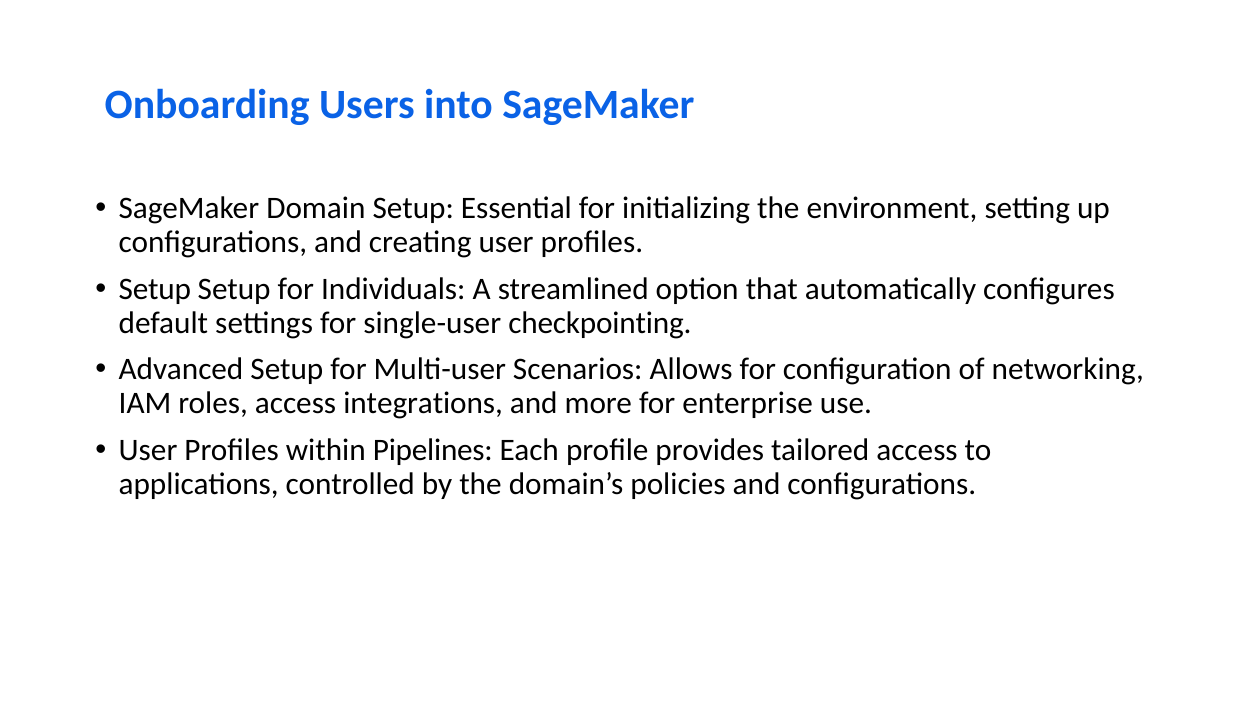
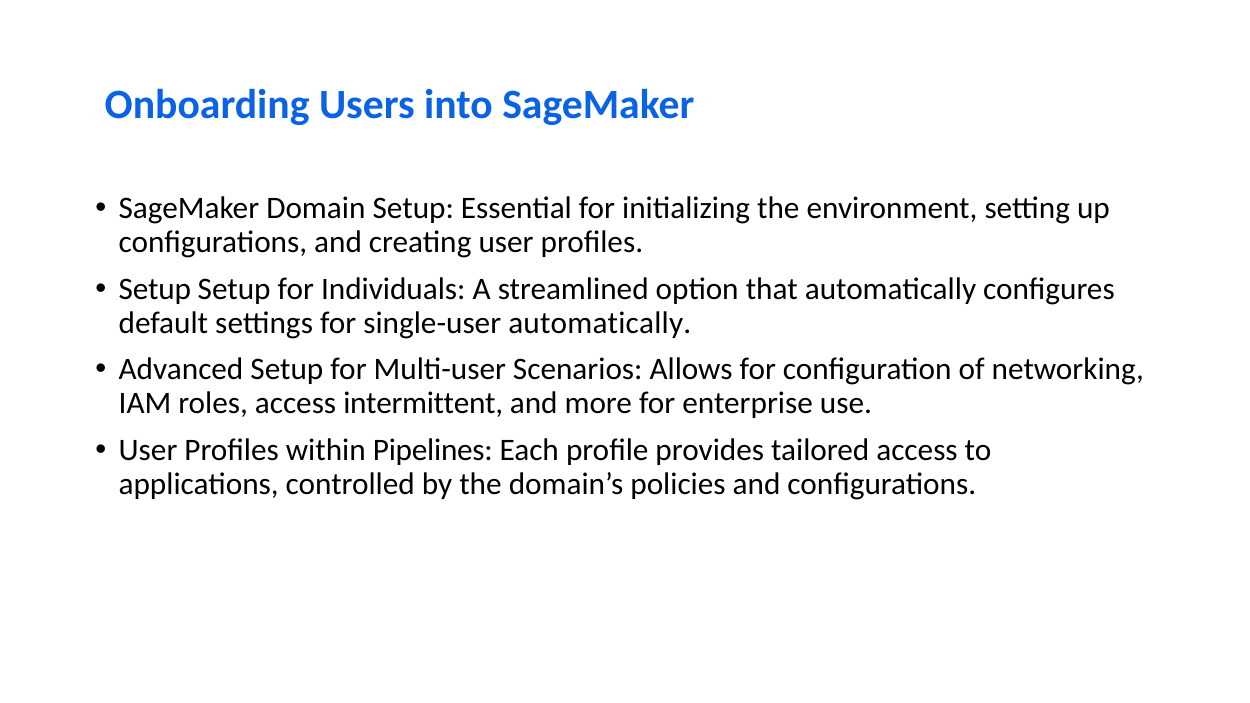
single-user checkpointing: checkpointing -> automatically (600, 323)
integrations: integrations -> intermittent (423, 403)
